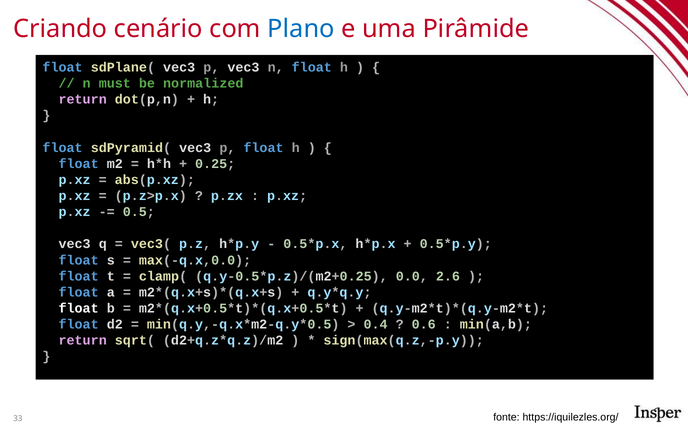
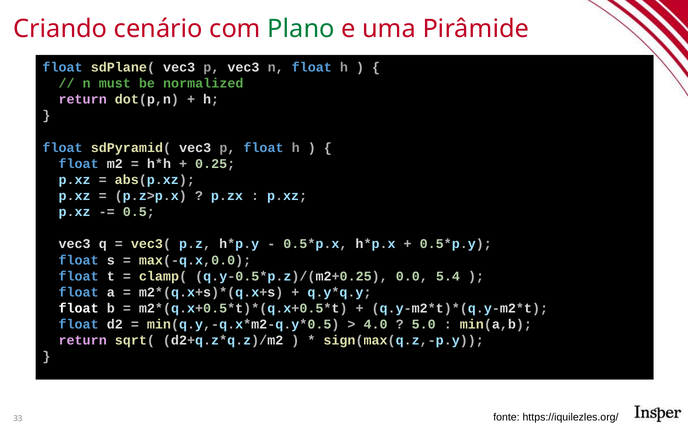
Plano colour: blue -> green (301, 29)
2.6: 2.6 -> 5.4 (448, 276)
0.4: 0.4 -> 4.0 (376, 324)
0.6: 0.6 -> 5.0 (424, 324)
